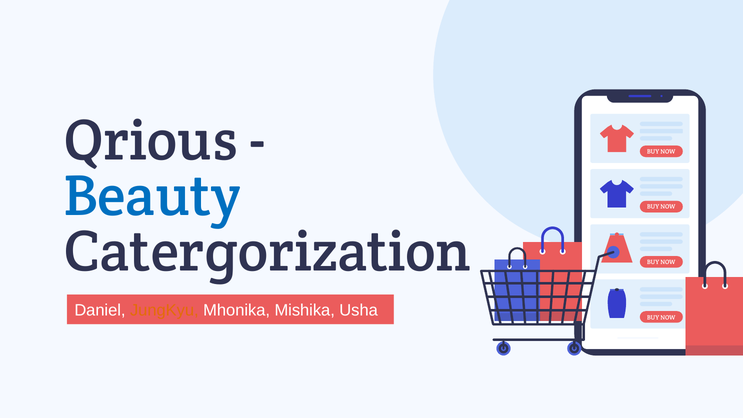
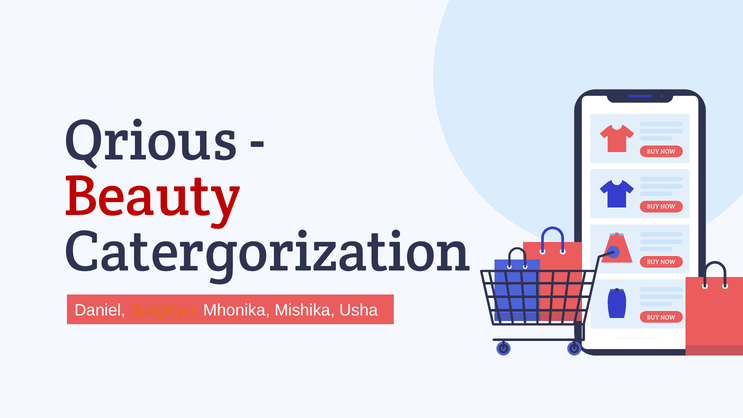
Beauty colour: blue -> red (152, 196)
